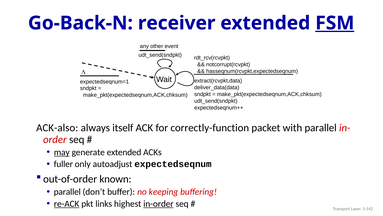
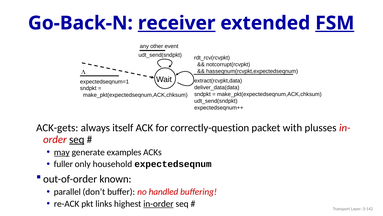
receiver underline: none -> present (177, 23)
ACK-also: ACK-also -> ACK-gets (57, 127)
correctly-function: correctly-function -> correctly-question (210, 127)
with parallel: parallel -> plusses (321, 127)
seq underline: none -> present (77, 139)
generate extended: extended -> examples (124, 152)
autoadjust: autoadjust -> household (112, 164)
keeping: keeping -> handled (163, 191)
re-ACK underline: present -> none (67, 203)
